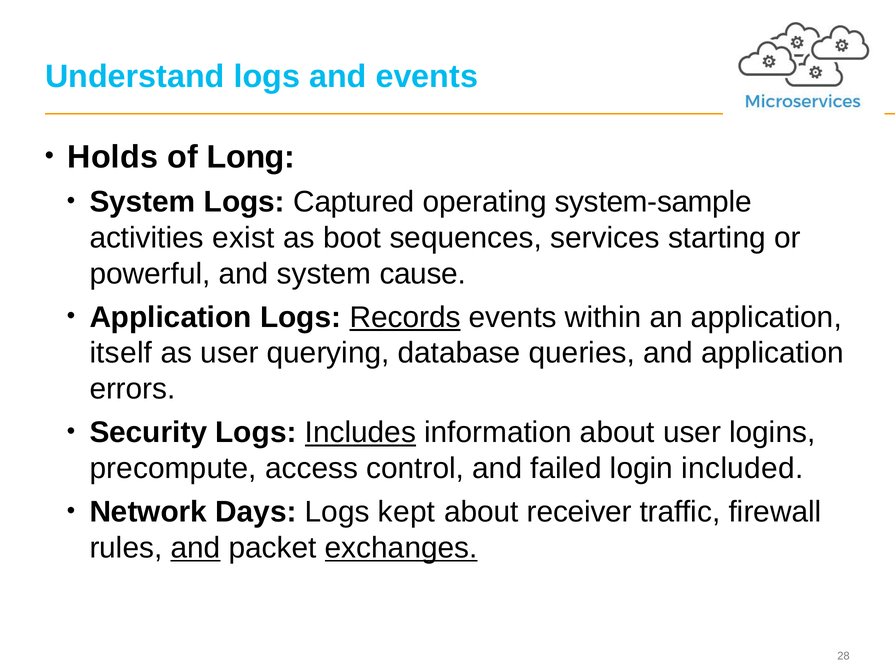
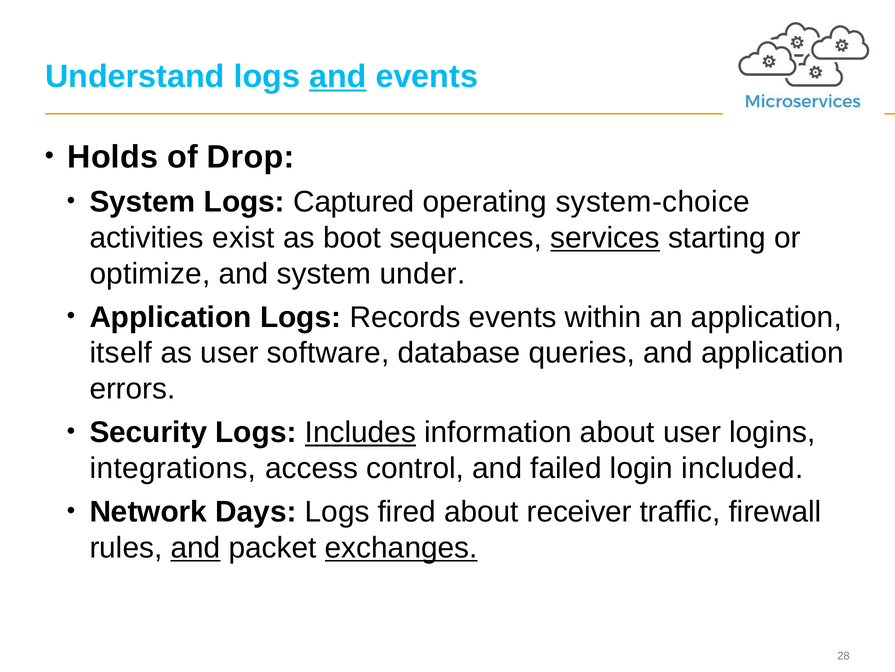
and underline: none -> present (338, 76)
Long: Long -> Drop (251, 157)
system-sample: system-sample -> system-choice (653, 202)
services underline: none -> present (605, 238)
powerful: powerful -> optimize (150, 273)
cause: cause -> under (422, 273)
Records underline: present -> none (405, 317)
querying: querying -> software (328, 353)
precompute: precompute -> integrations (173, 468)
kept: kept -> fired (407, 511)
